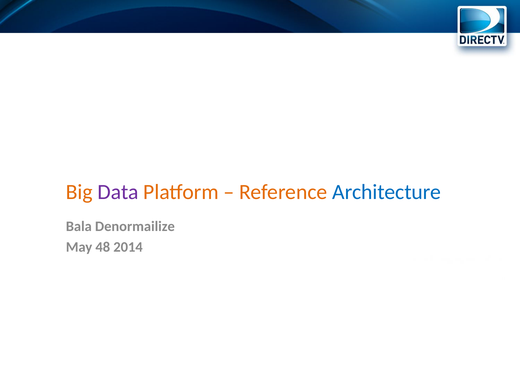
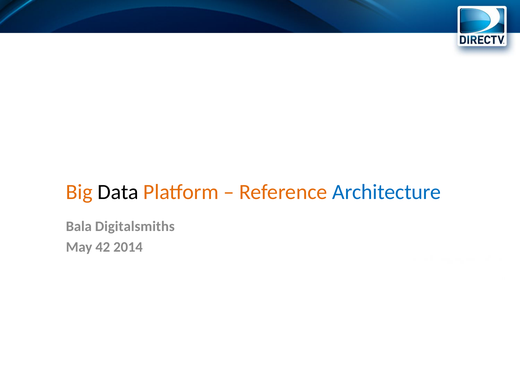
Data colour: purple -> black (118, 192)
Denormailize: Denormailize -> Digitalsmiths (135, 226)
48: 48 -> 42 (103, 247)
